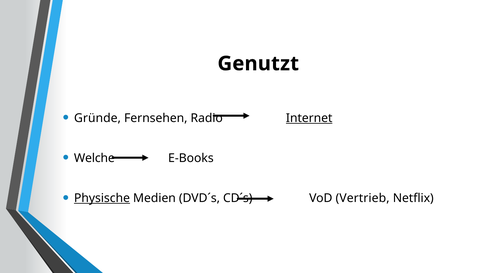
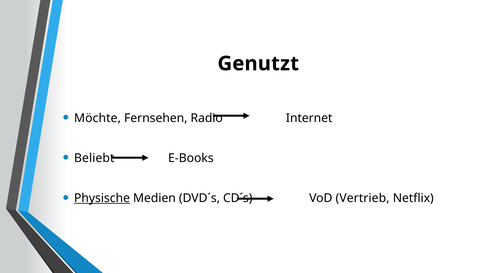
Gründe: Gründe -> Möchte (97, 118)
Internet underline: present -> none (309, 118)
Welche: Welche -> Beliebt (94, 158)
